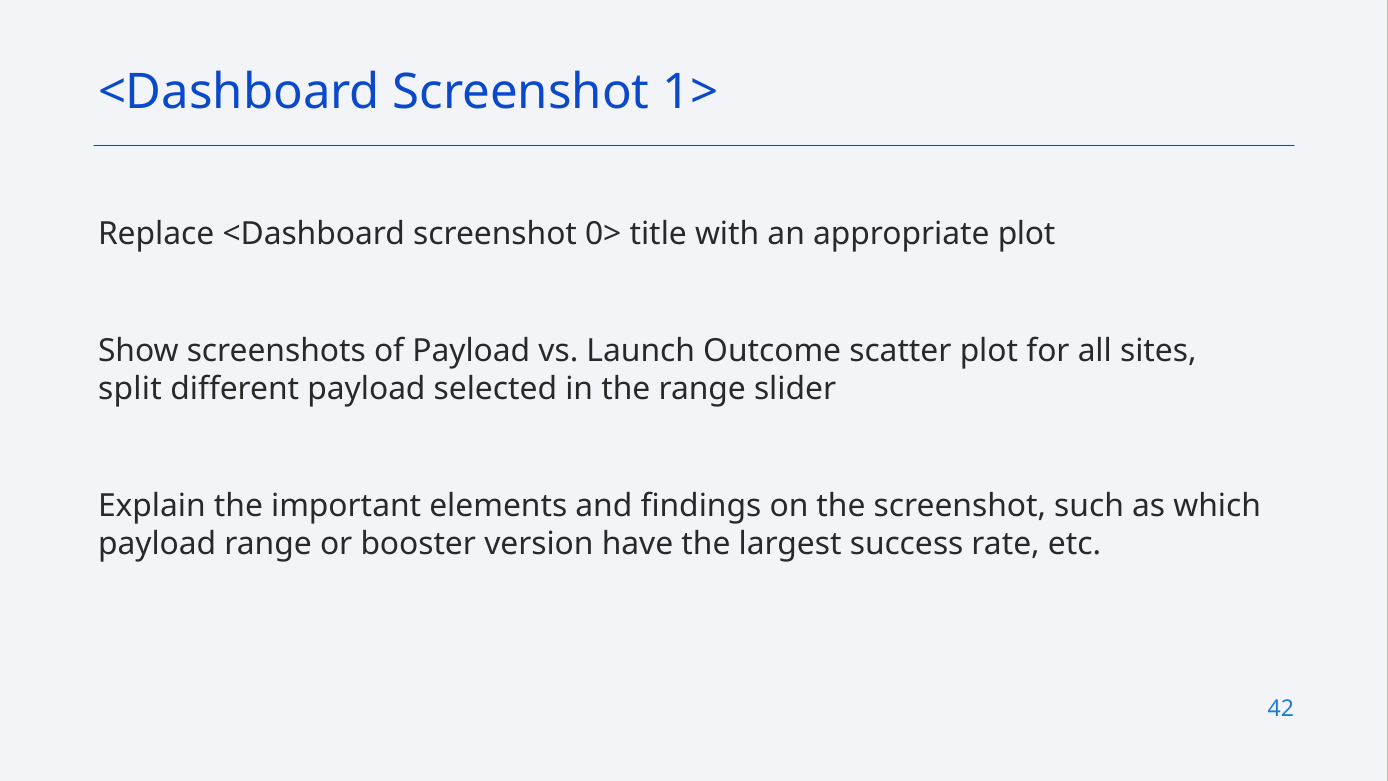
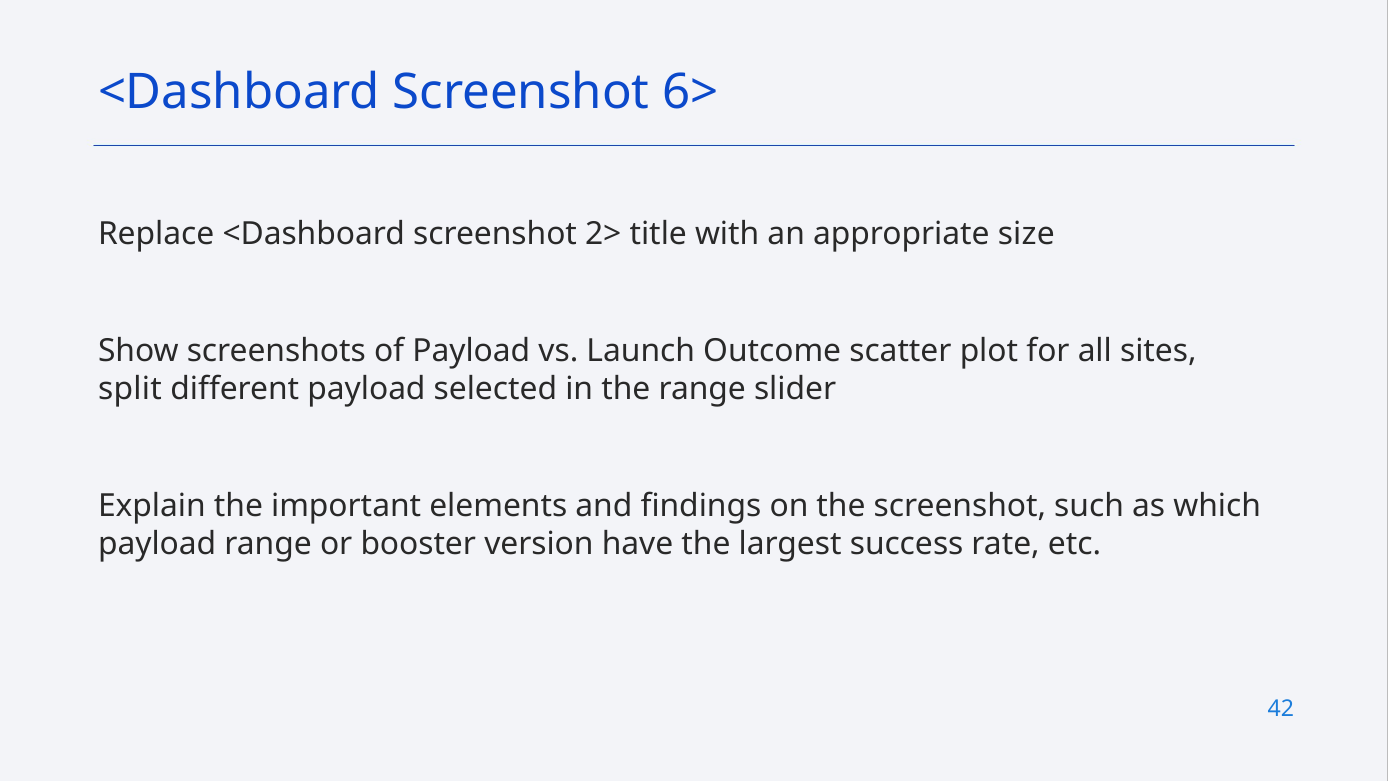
1>: 1> -> 6> (690, 93)
0>: 0> -> 2> (603, 234)
appropriate plot: plot -> size (1026, 234)
